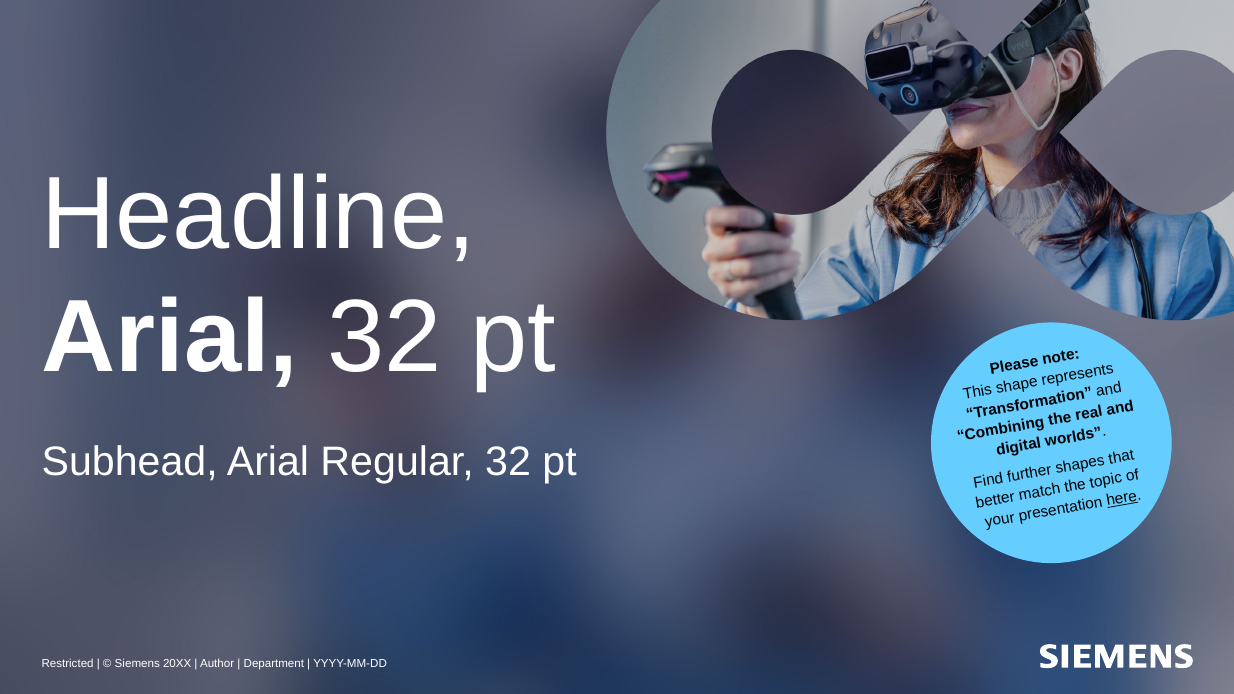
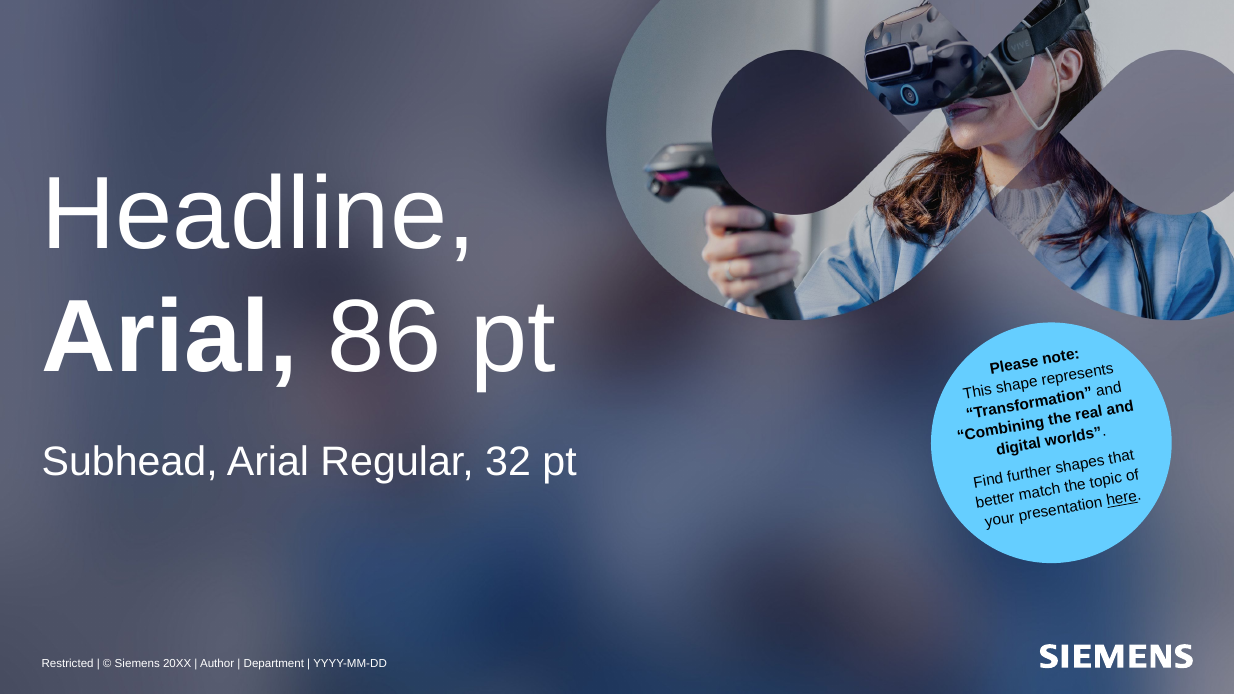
Arial 32: 32 -> 86 (384, 338)
